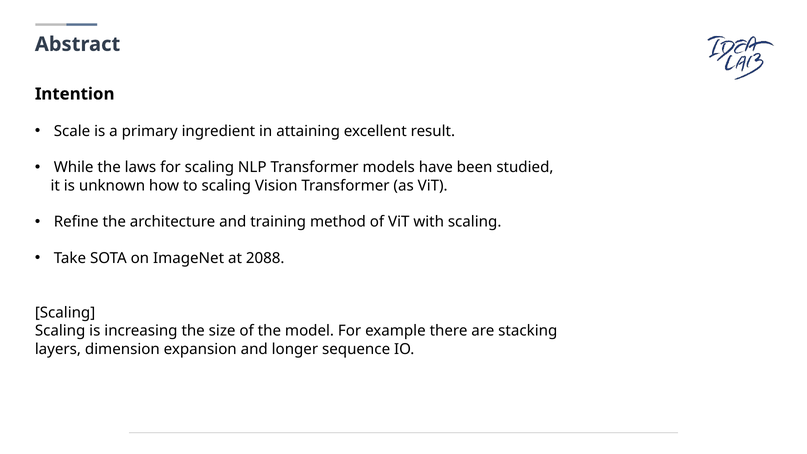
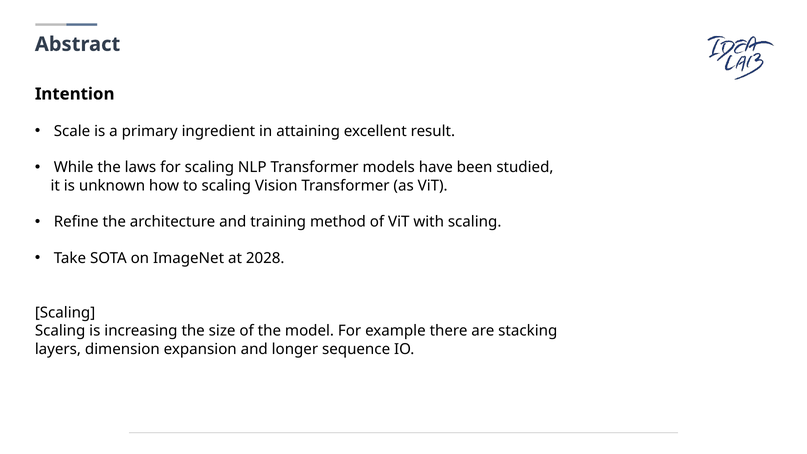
2088: 2088 -> 2028 (265, 258)
